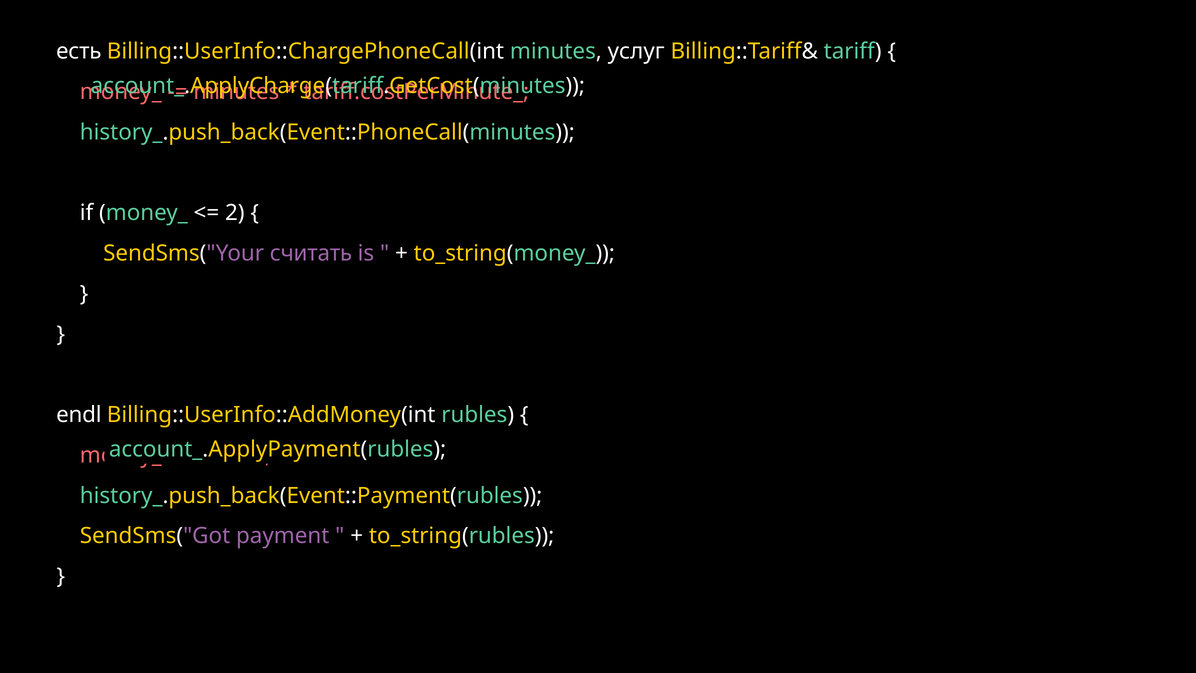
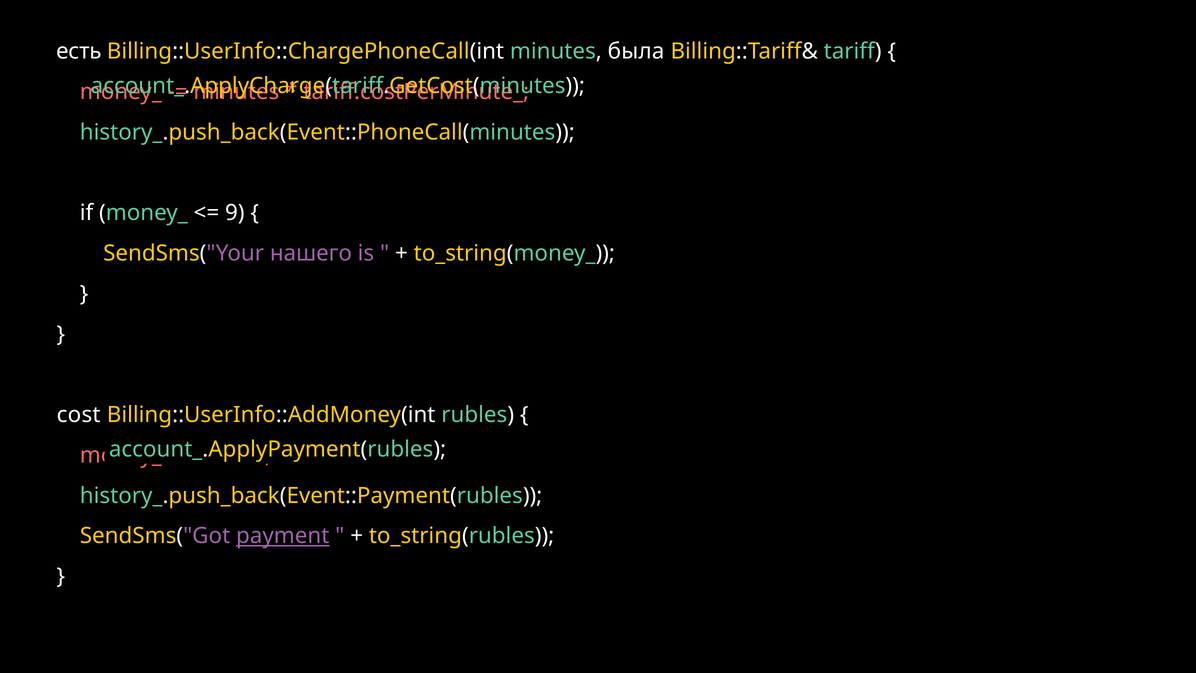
услуг: услуг -> была (636, 51)
2: 2 -> 9 (235, 213)
считать: считать -> нашего (311, 253)
endl: endl -> cost (79, 415)
payment underline: none -> present (283, 536)
